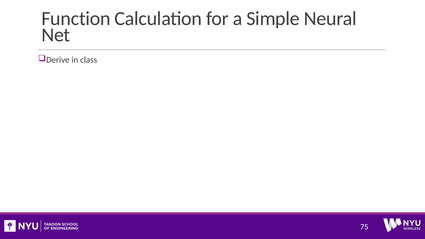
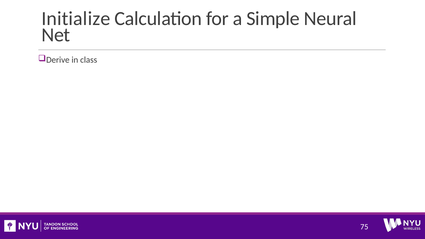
Function: Function -> Initialize (76, 19)
